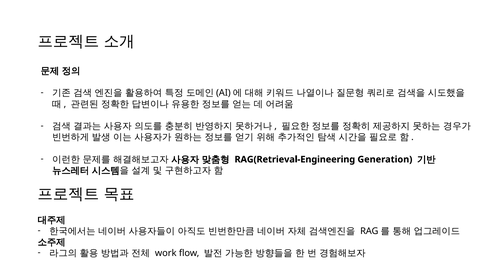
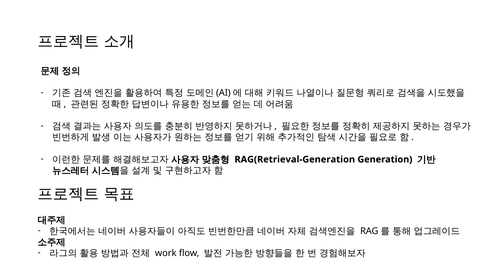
RAG(Retrieval-Engineering: RAG(Retrieval-Engineering -> RAG(Retrieval-Generation (295, 160)
